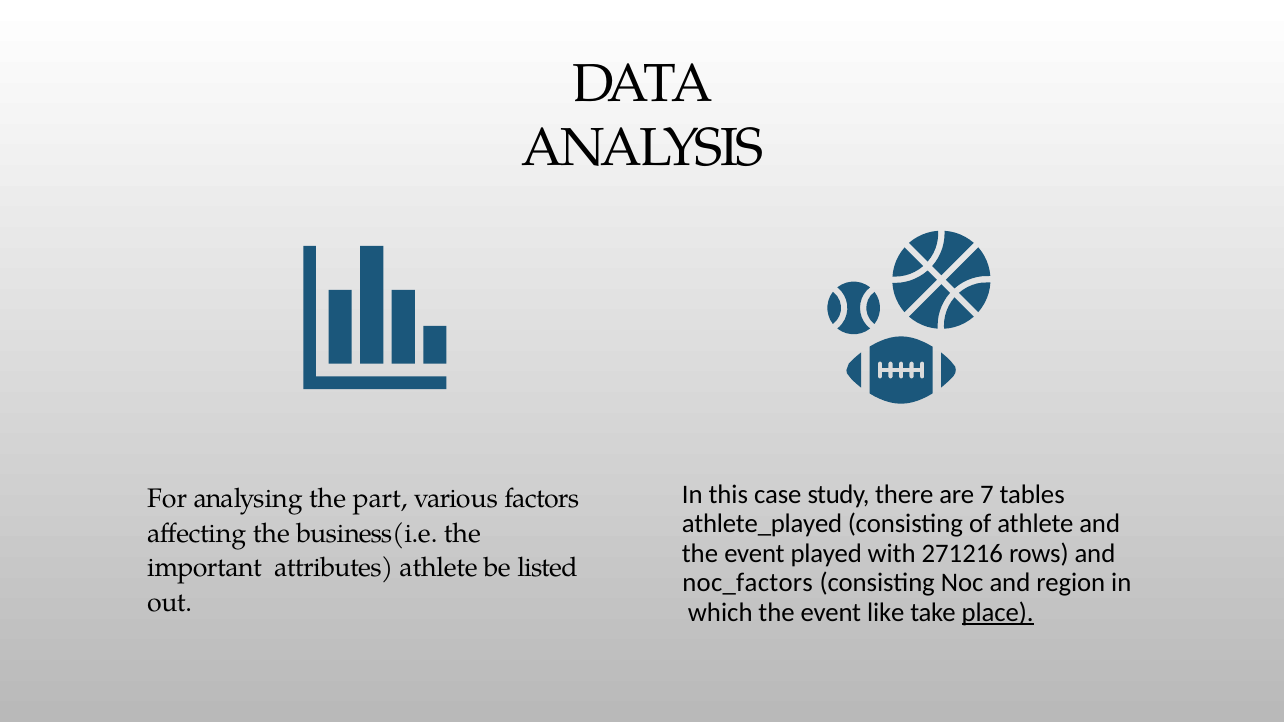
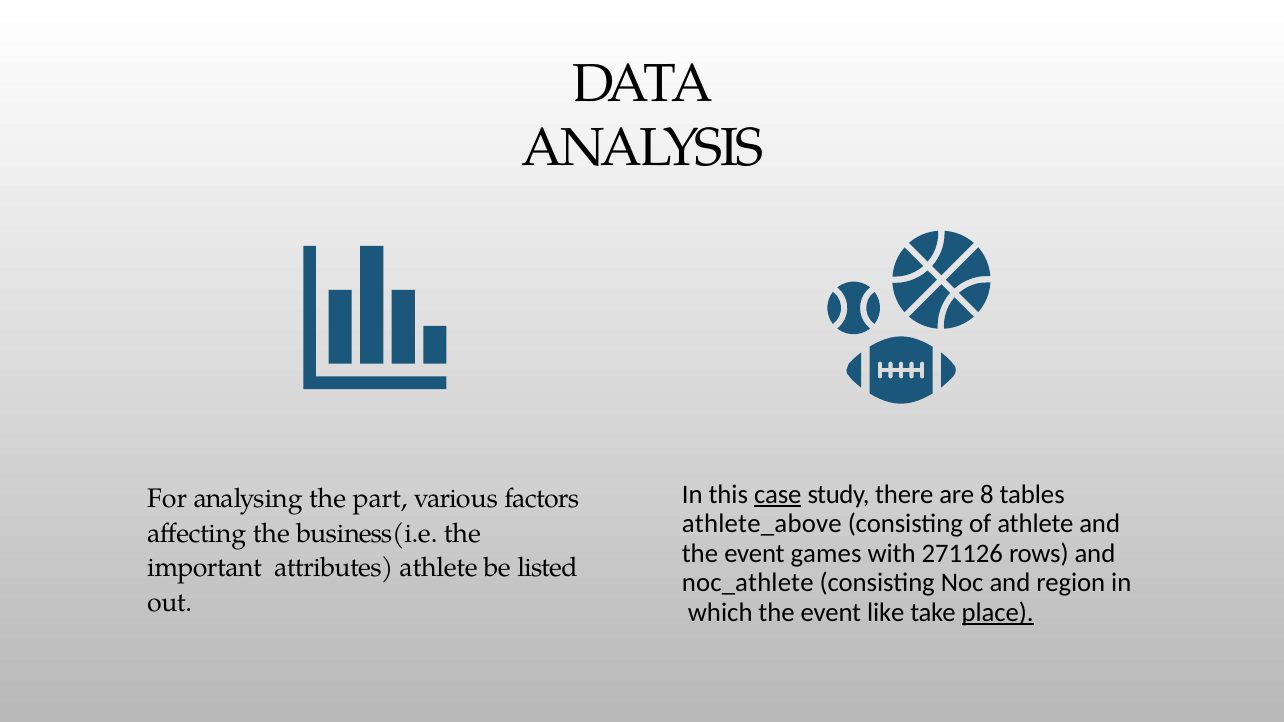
case underline: none -> present (778, 495)
7: 7 -> 8 (987, 495)
athlete_played: athlete_played -> athlete_above (762, 524)
played: played -> games (826, 554)
271216: 271216 -> 271126 (962, 554)
noc_factors: noc_factors -> noc_athlete (748, 583)
